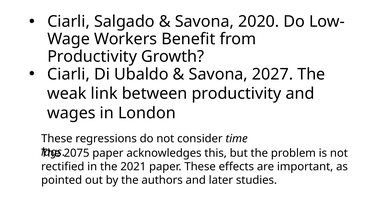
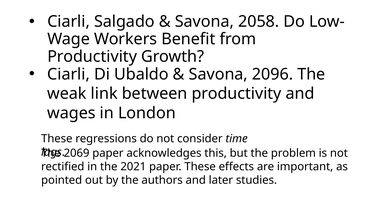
2020: 2020 -> 2058 (259, 22)
2027: 2027 -> 2096 (273, 74)
2075: 2075 -> 2069 (77, 153)
